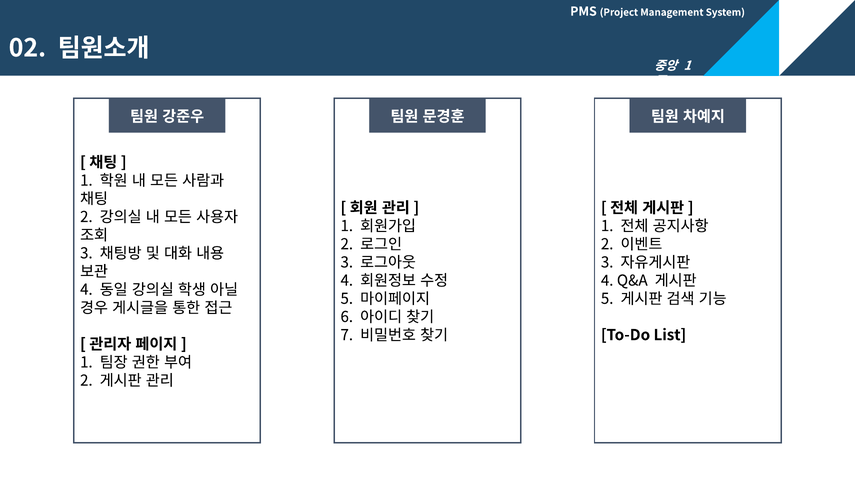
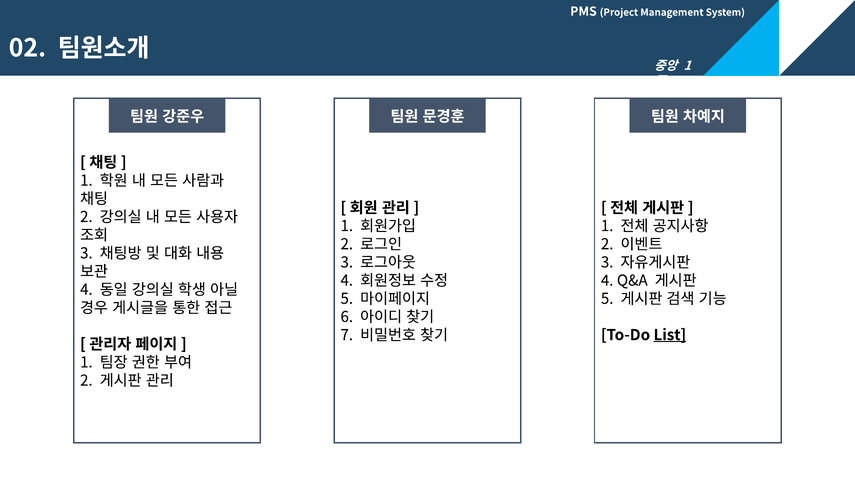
List underline: none -> present (670, 335)
